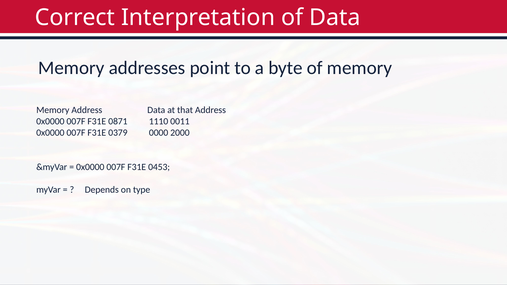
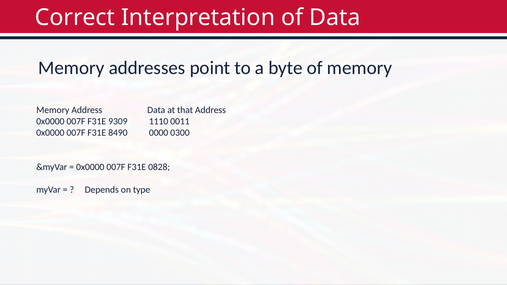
0871: 0871 -> 9309 (118, 121)
0379: 0379 -> 8490 (118, 133)
2000: 2000 -> 0300 (180, 133)
0453: 0453 -> 0828 (159, 167)
